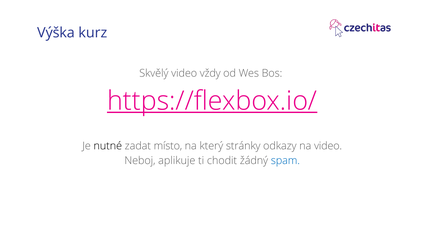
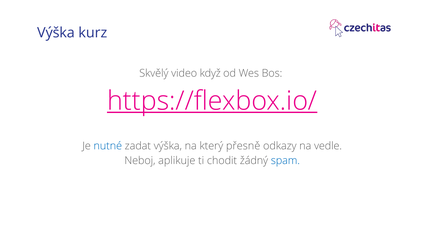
vždy: vždy -> když (210, 73)
nutné colour: black -> blue (108, 146)
zadat místo: místo -> výška (168, 146)
stránky: stránky -> přesně (243, 146)
na video: video -> vedle (328, 146)
